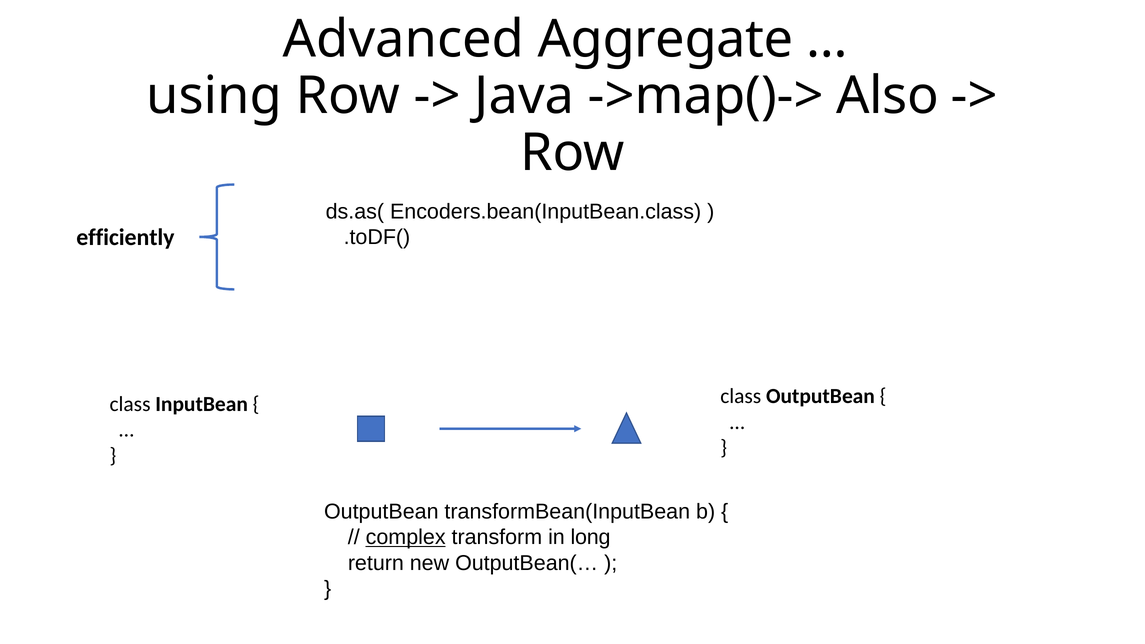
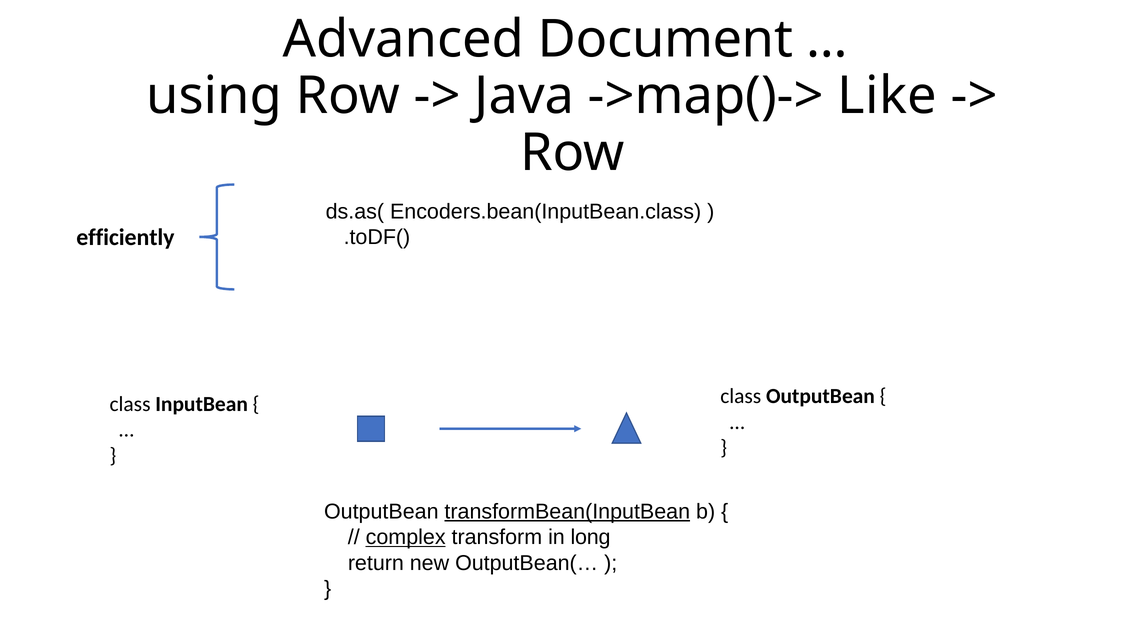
Aggregate: Aggregate -> Document (665, 40)
Also: Also -> Like (887, 96)
transformBean(InputBean underline: none -> present (567, 512)
